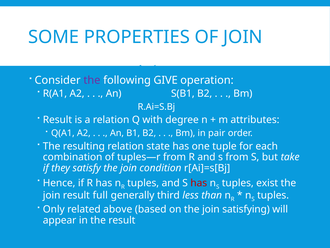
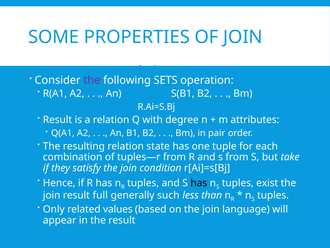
GIVE: GIVE -> SETS (166, 80)
has colour: red -> black (199, 183)
third: third -> such (168, 195)
above: above -> values (118, 209)
satisfying: satisfying -> language (246, 209)
